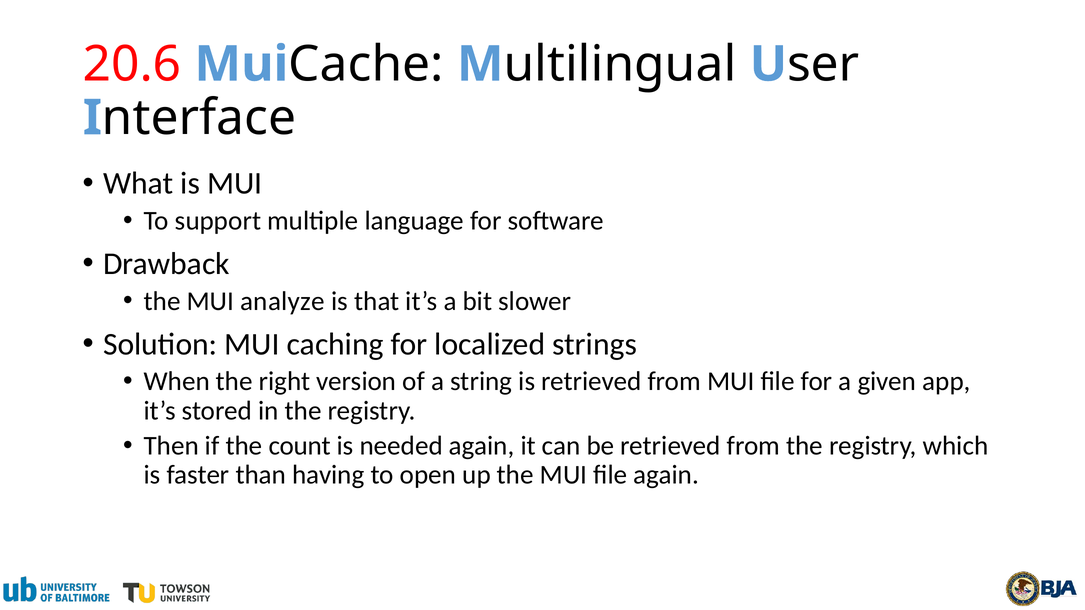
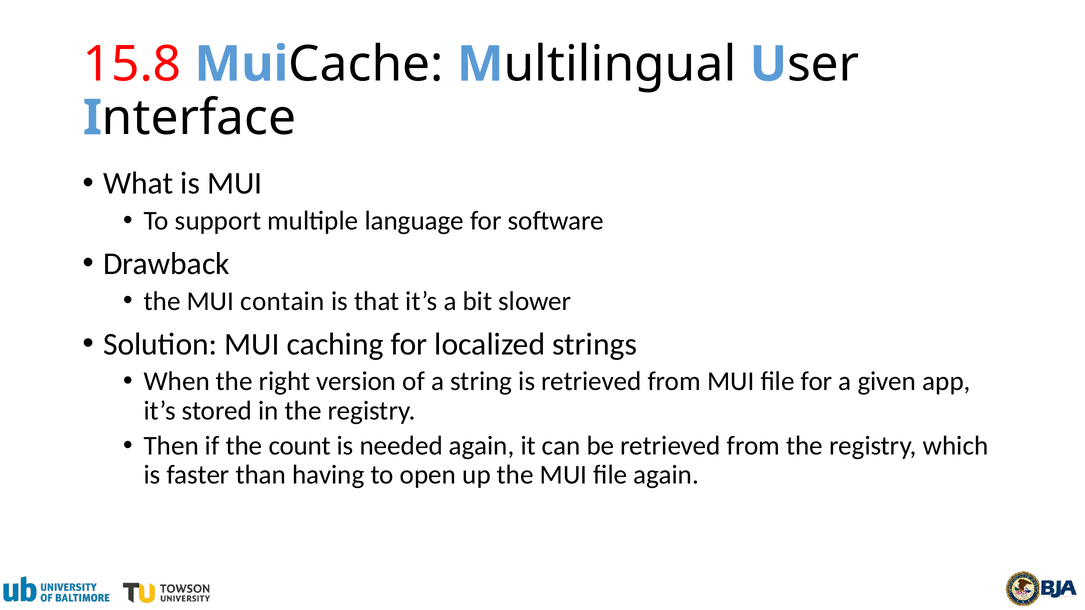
20.6: 20.6 -> 15.8 (132, 64)
analyze: analyze -> contain (282, 301)
